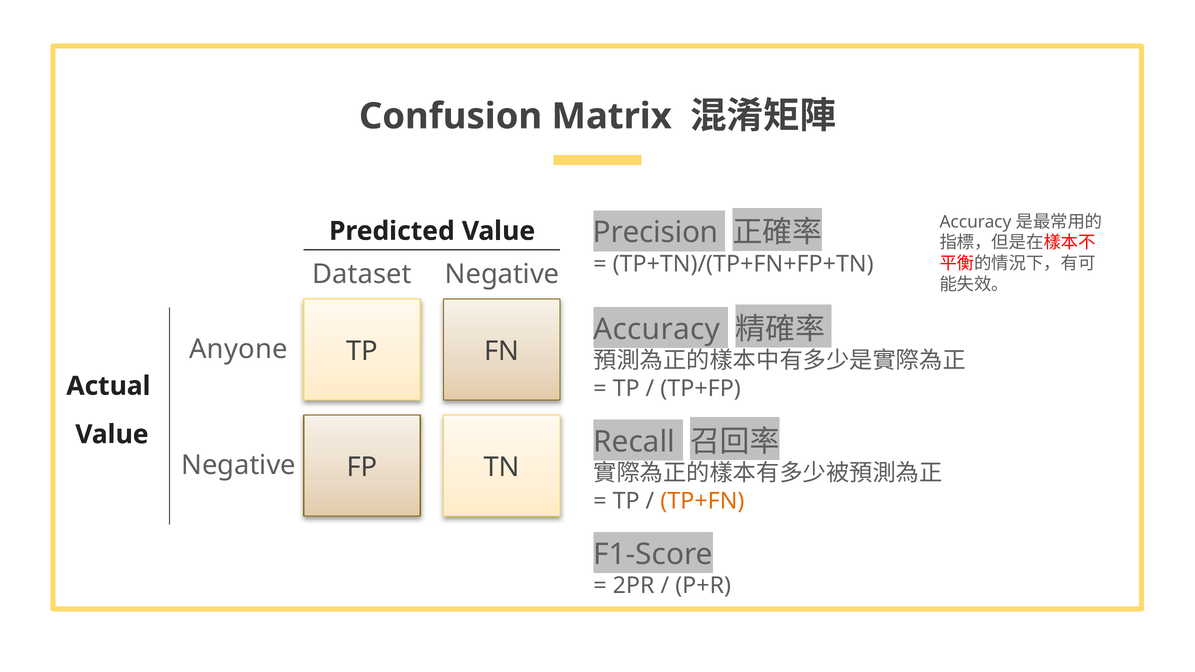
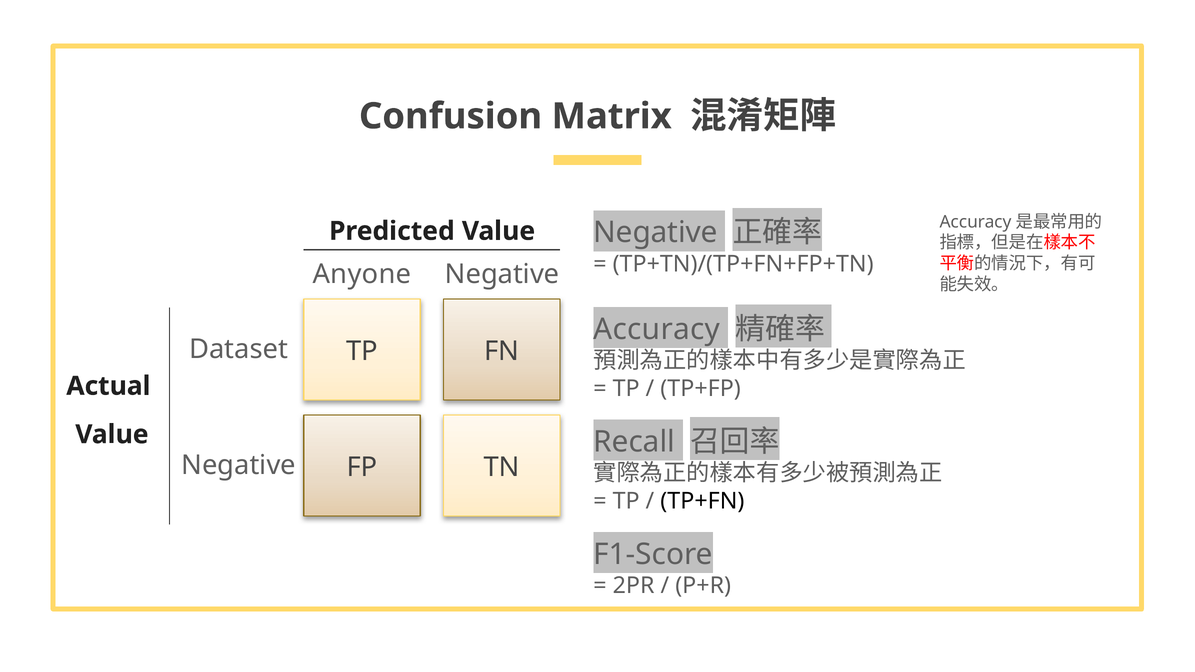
Precision: Precision -> Negative (655, 233)
Dataset: Dataset -> Anyone (362, 274)
Anyone: Anyone -> Dataset (239, 349)
TP+FN colour: orange -> black (702, 501)
